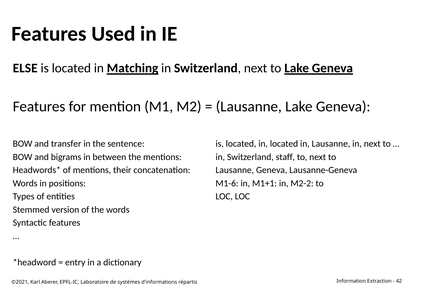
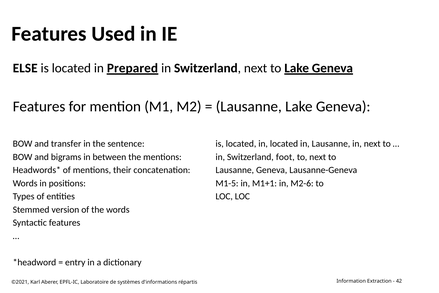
Matching: Matching -> Prepared (132, 68)
staff: staff -> foot (285, 157)
M1-6: M1-6 -> M1-5 (227, 183)
M2-2: M2-2 -> M2-6 (302, 183)
